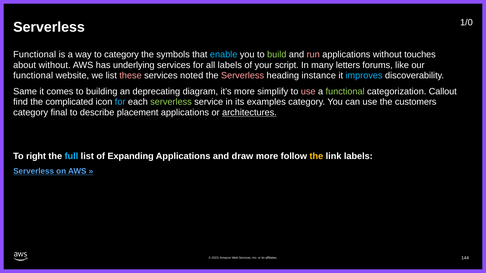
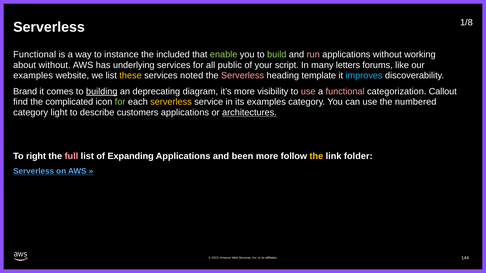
1/0: 1/0 -> 1/8 (466, 22)
to category: category -> instance (121, 54)
symbols: symbols -> included (173, 54)
enable colour: light blue -> light green (224, 54)
touches: touches -> working (420, 54)
all labels: labels -> public (230, 65)
functional: functional -> examples (33, 76)
these colour: pink -> yellow (131, 76)
instance: instance -> template (319, 76)
Same: Same -> Brand (25, 91)
building underline: none -> present (102, 91)
simplify: simplify -> visibility (273, 91)
functional colour: light green -> pink (345, 91)
for colour: light blue -> light green (120, 102)
serverless colour: light green -> yellow (171, 102)
customers: customers -> numbered (416, 102)
final: final -> light (59, 113)
placement: placement -> customers (138, 113)
full colour: light blue -> pink (71, 156)
draw: draw -> been (242, 156)
link labels: labels -> folder (358, 156)
